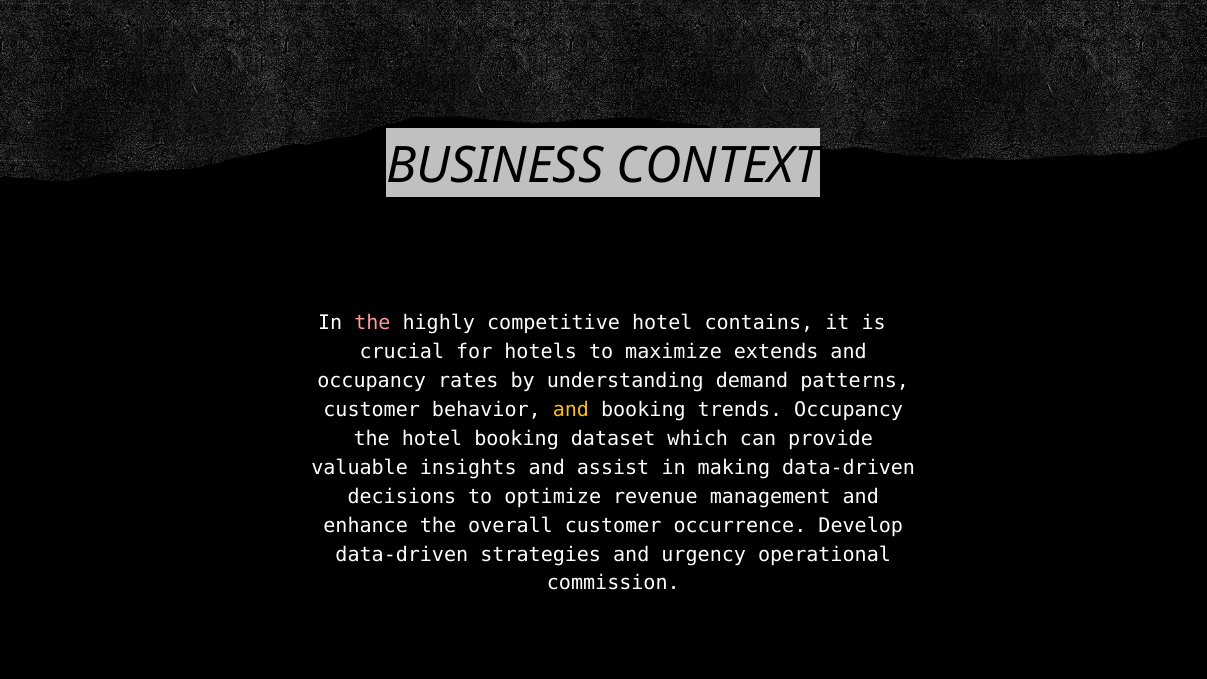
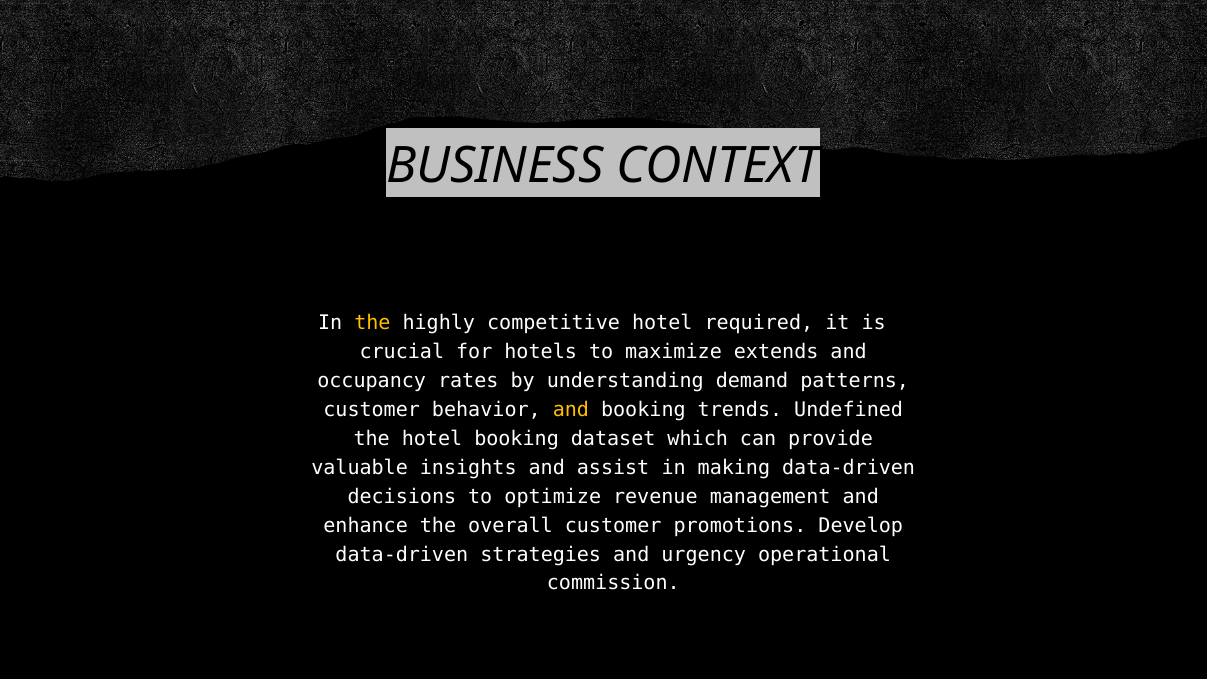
the colour: pink -> yellow (372, 323)
contains: contains -> required (759, 323)
trends Occupancy: Occupancy -> Undefined (849, 410)
occurrence: occurrence -> promotions (740, 525)
